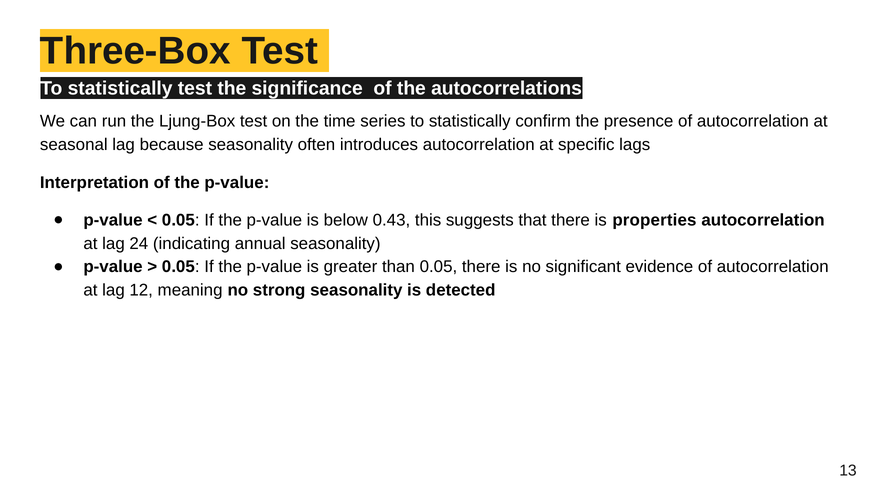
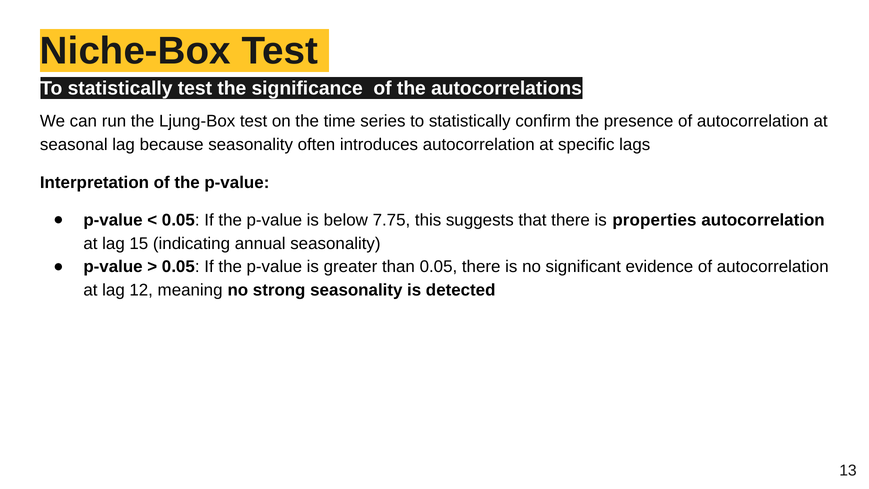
Three-Box: Three-Box -> Niche-Box (135, 51)
0.43: 0.43 -> 7.75 (391, 220)
24: 24 -> 15 (139, 243)
